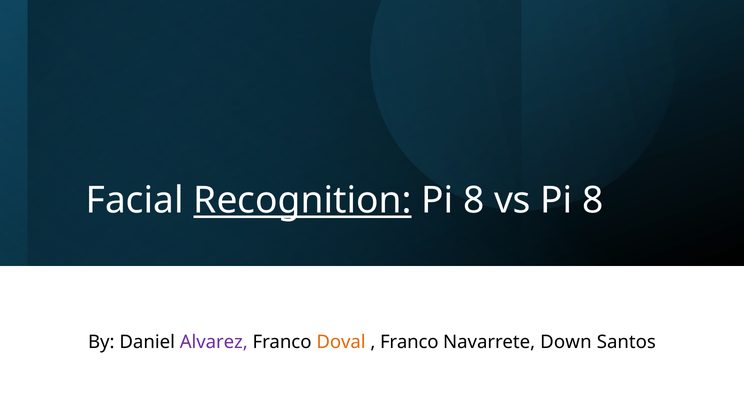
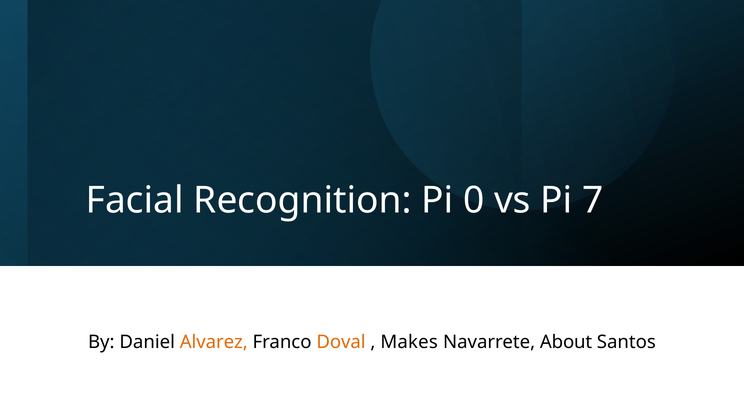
Recognition underline: present -> none (303, 200)
8: 8 -> 0 (474, 200)
vs Pi 8: 8 -> 7 (593, 200)
Alvarez colour: purple -> orange (214, 342)
Franco: Franco -> Makes (409, 342)
Down: Down -> About (566, 342)
